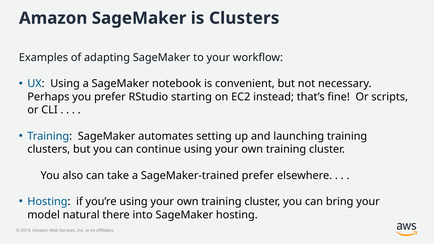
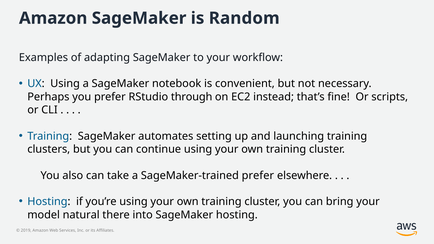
is Clusters: Clusters -> Random (244, 18)
starting: starting -> through (192, 97)
